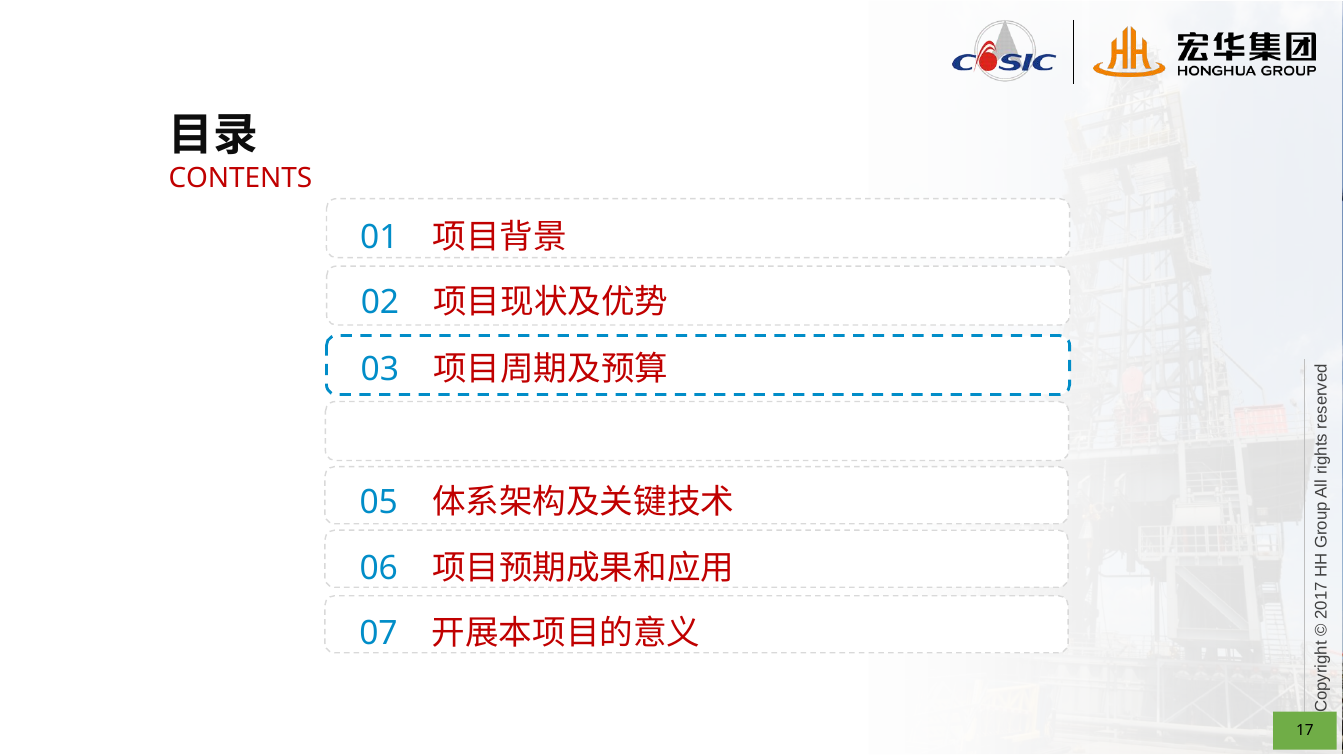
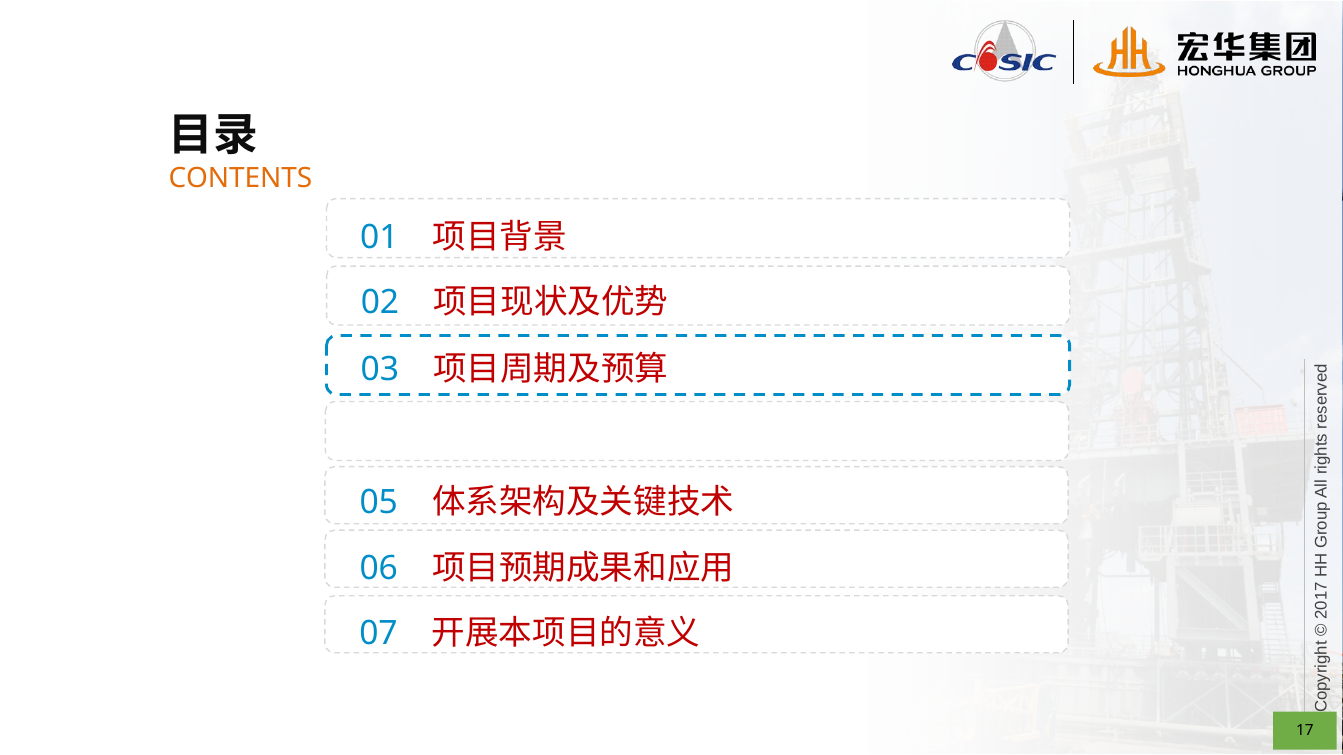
CONTENTS colour: red -> orange (240, 178)
